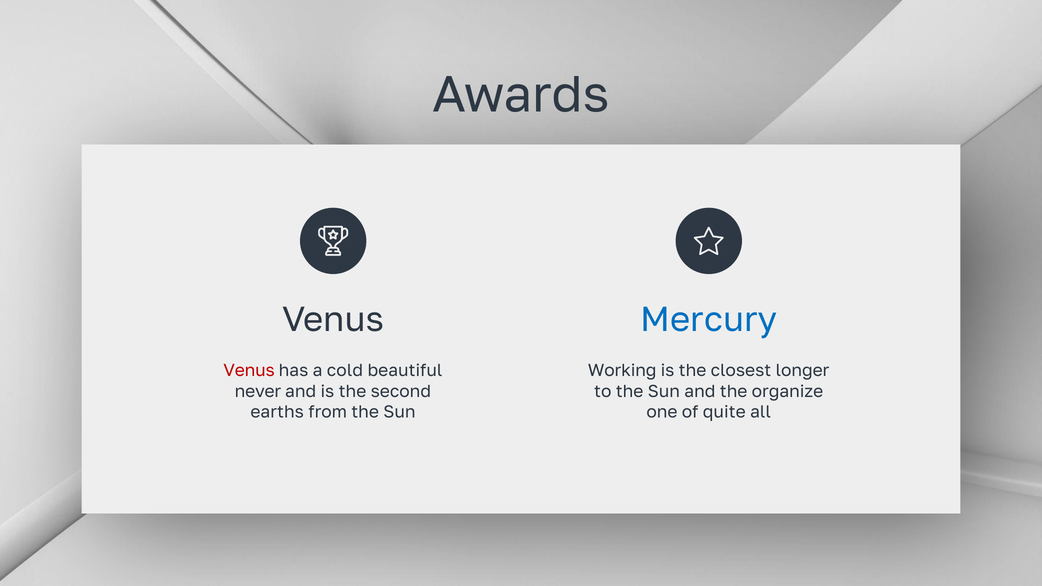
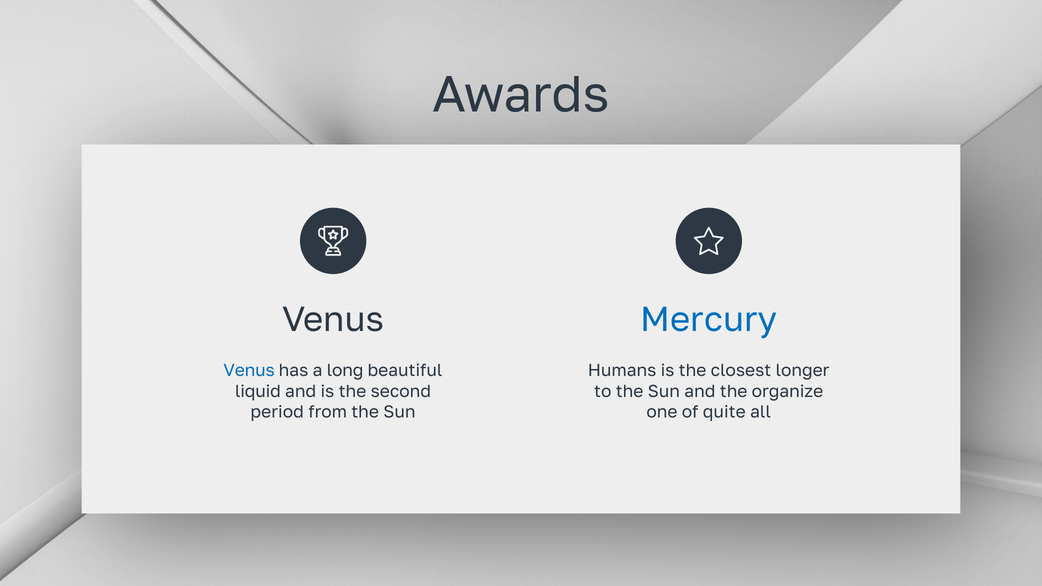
Venus colour: red -> blue (249, 371)
cold: cold -> long (345, 371)
Working: Working -> Humans (622, 371)
never: never -> liquid (258, 391)
earths: earths -> period (277, 412)
